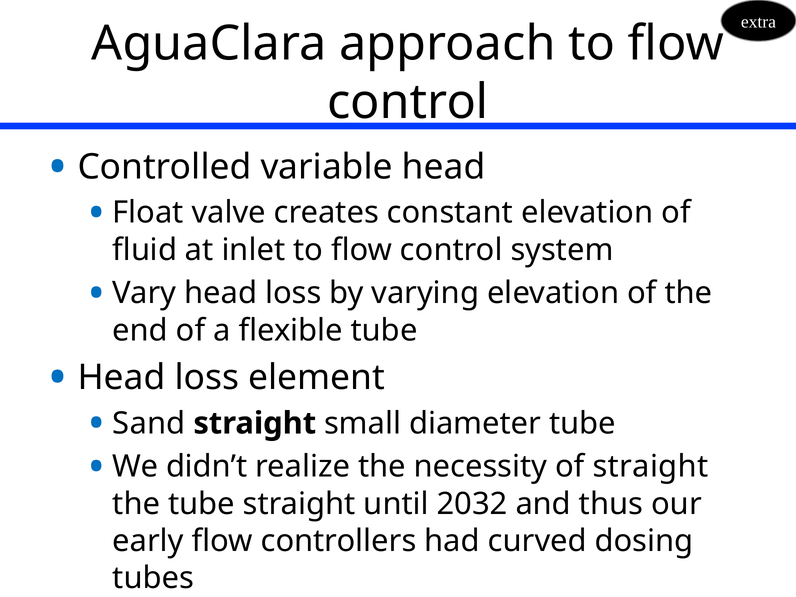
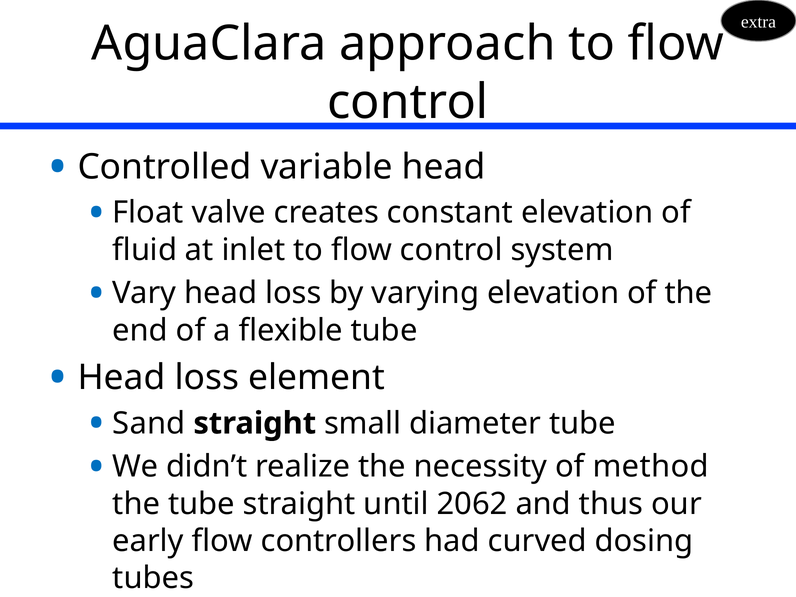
of straight: straight -> method (651, 467)
2032: 2032 -> 2062 (472, 504)
